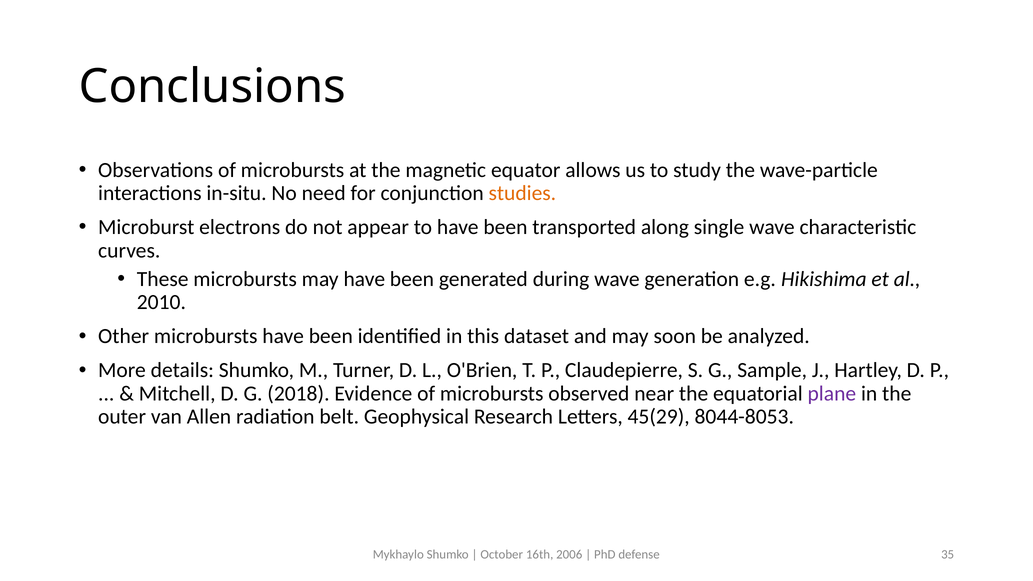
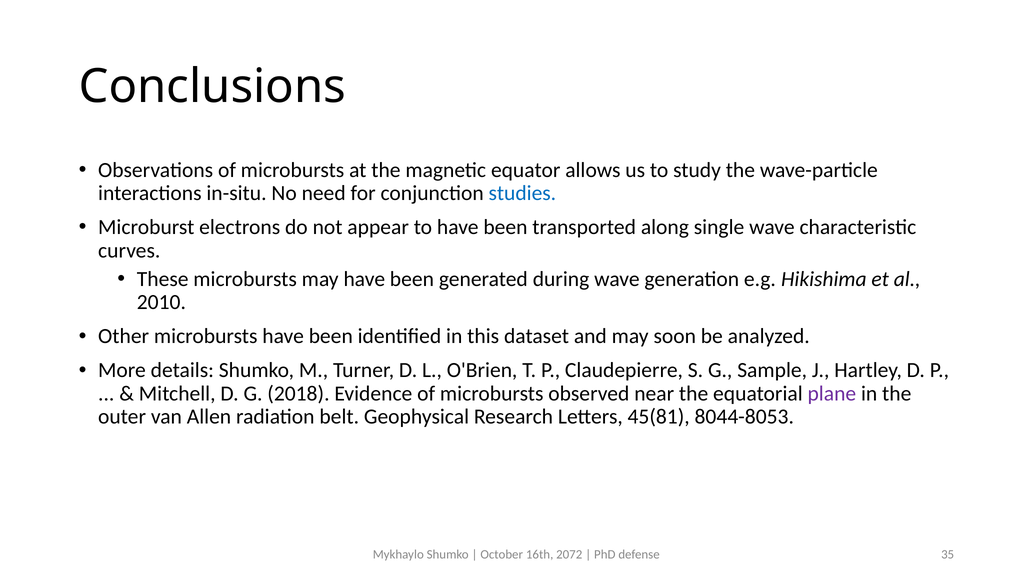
studies colour: orange -> blue (522, 193)
45(29: 45(29 -> 45(81 (659, 417)
2006: 2006 -> 2072 (569, 555)
